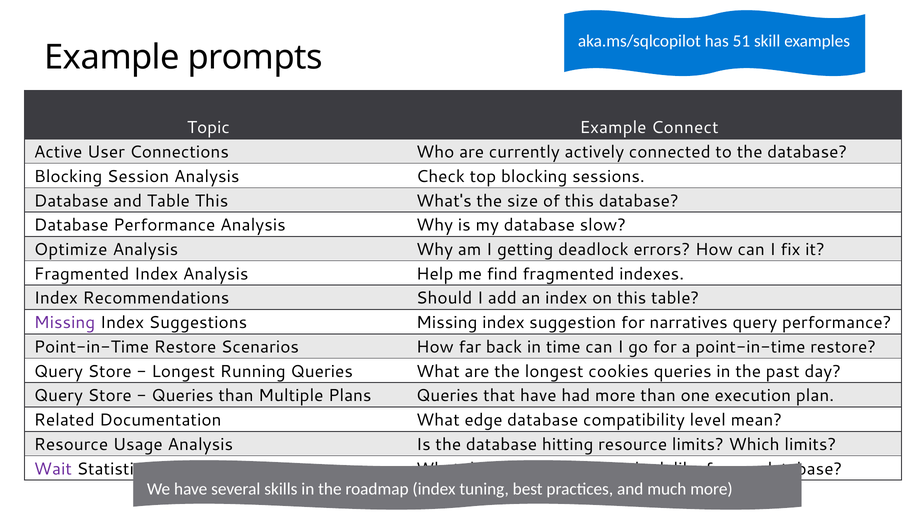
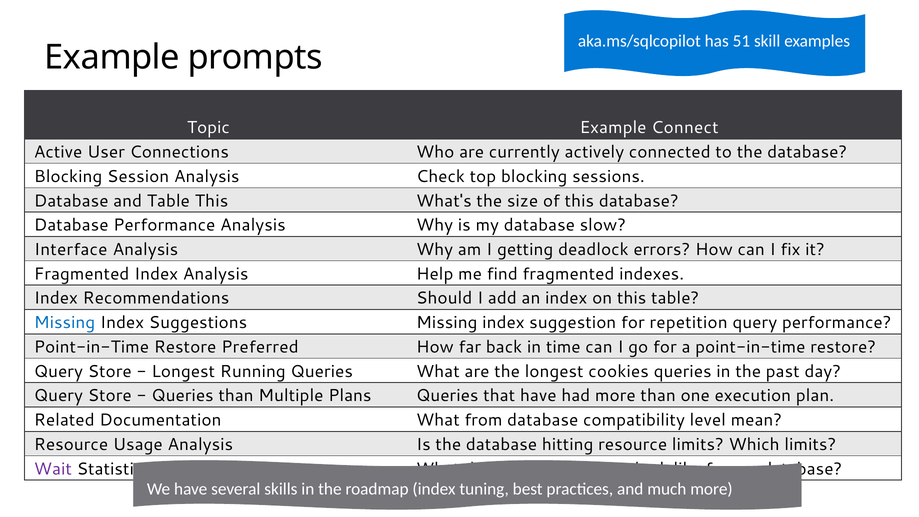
Optimize: Optimize -> Interface (71, 250)
Missing colour: purple -> blue (65, 323)
narratives: narratives -> repetition (689, 323)
Scenarios: Scenarios -> Preferred (260, 347)
edge: edge -> from (483, 420)
